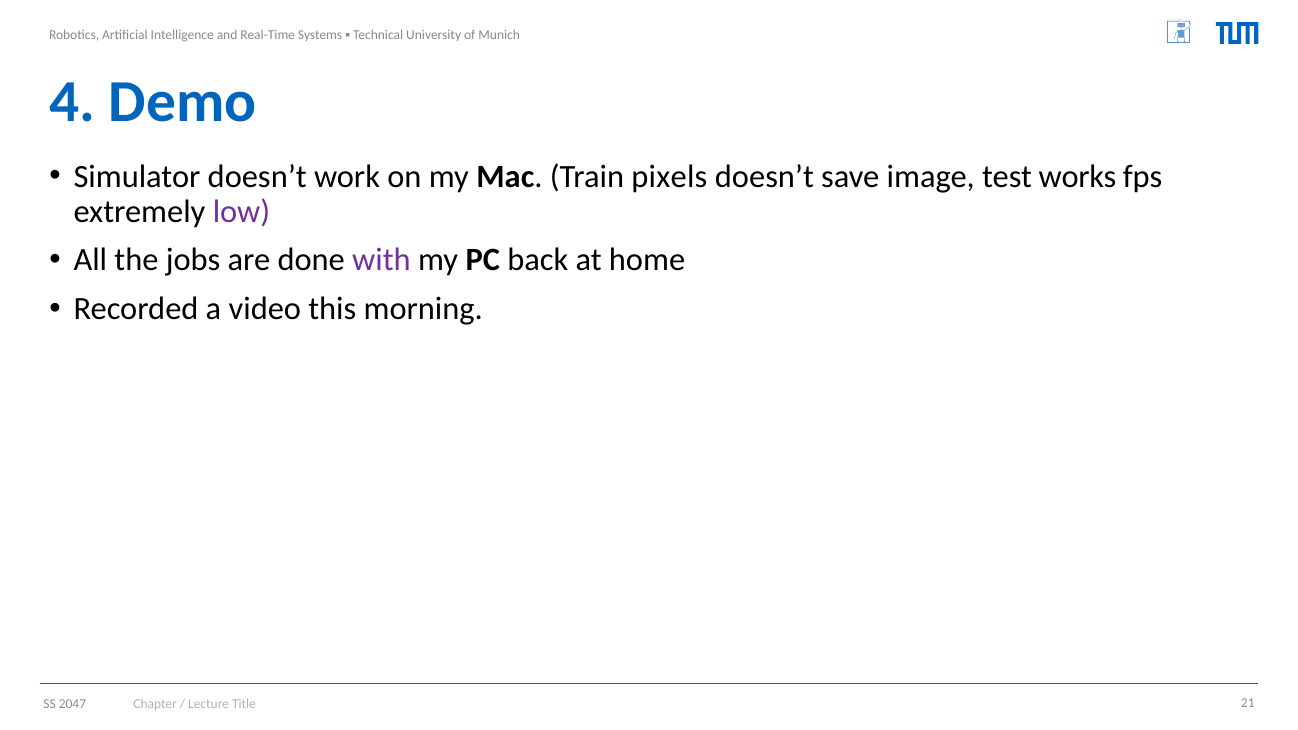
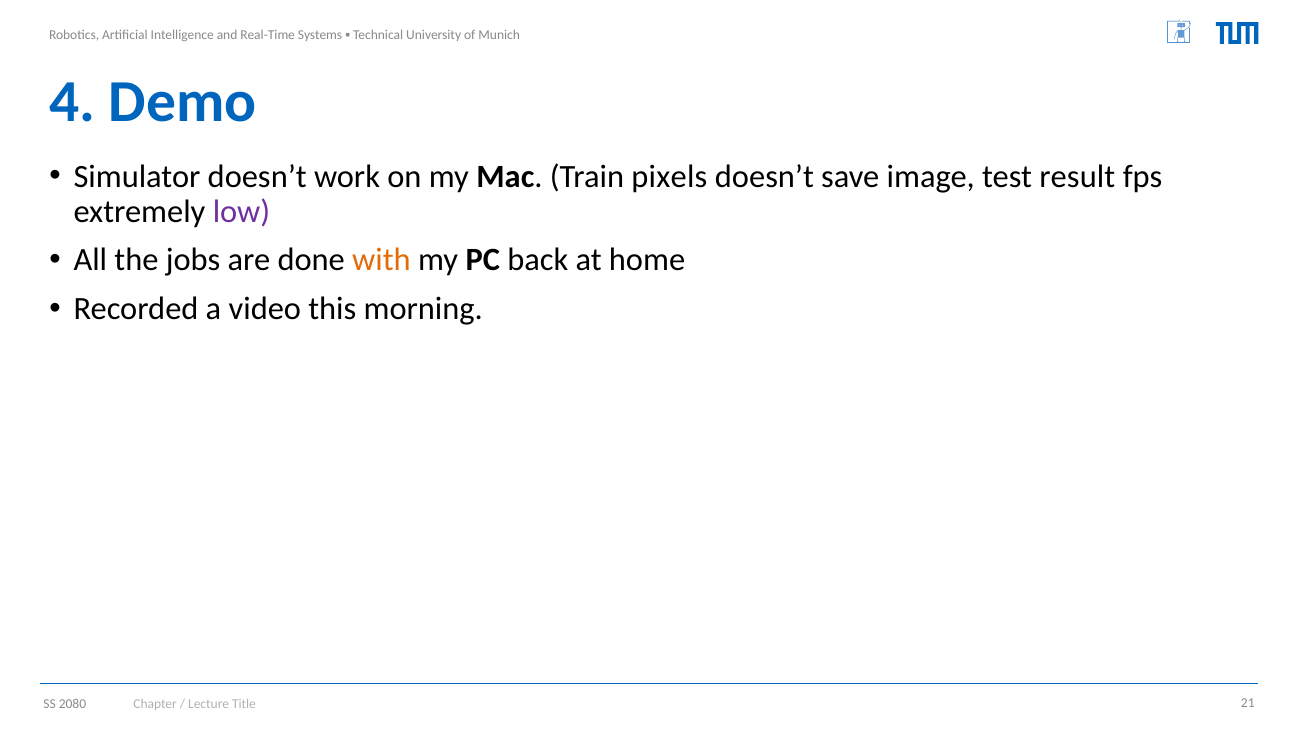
works: works -> result (1077, 177)
with colour: purple -> orange (381, 260)
2047: 2047 -> 2080 (72, 704)
